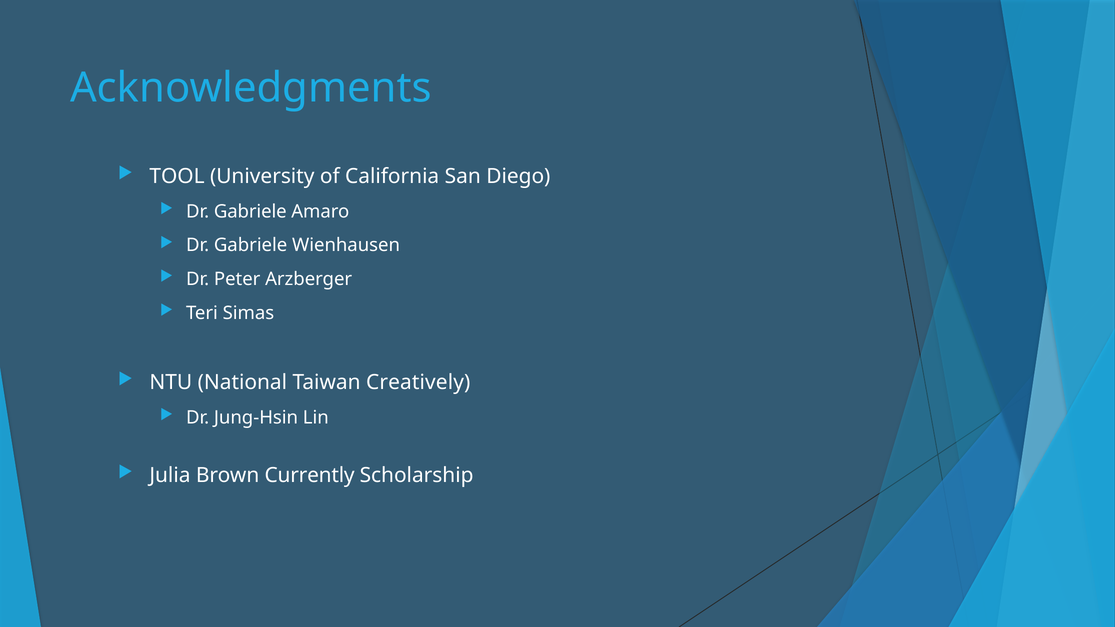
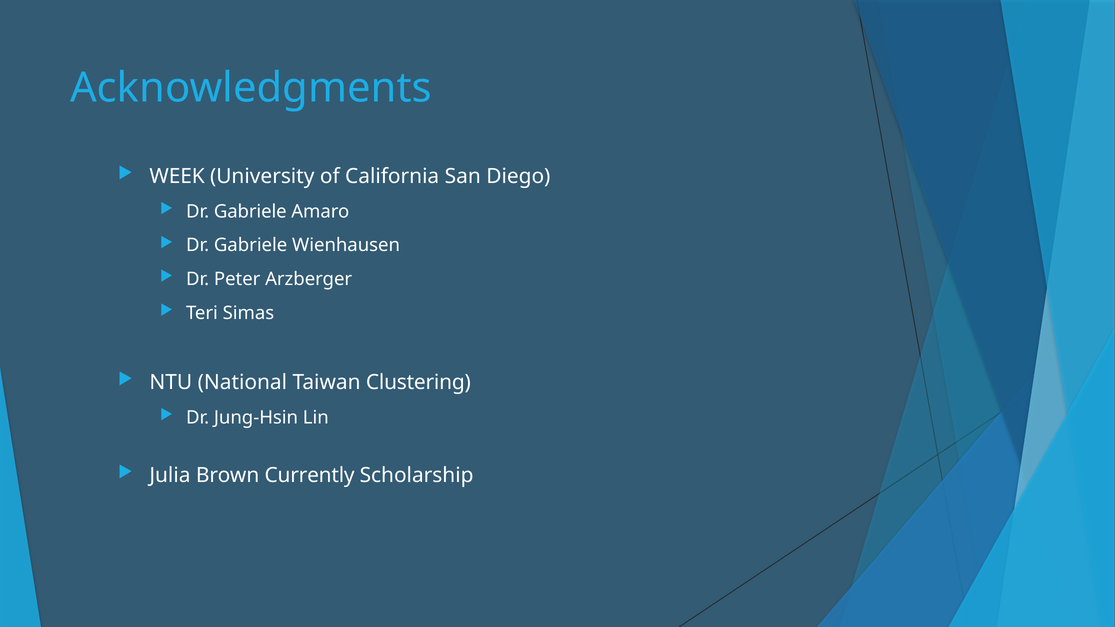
TOOL: TOOL -> WEEK (177, 176)
Creatively: Creatively -> Clustering (418, 382)
